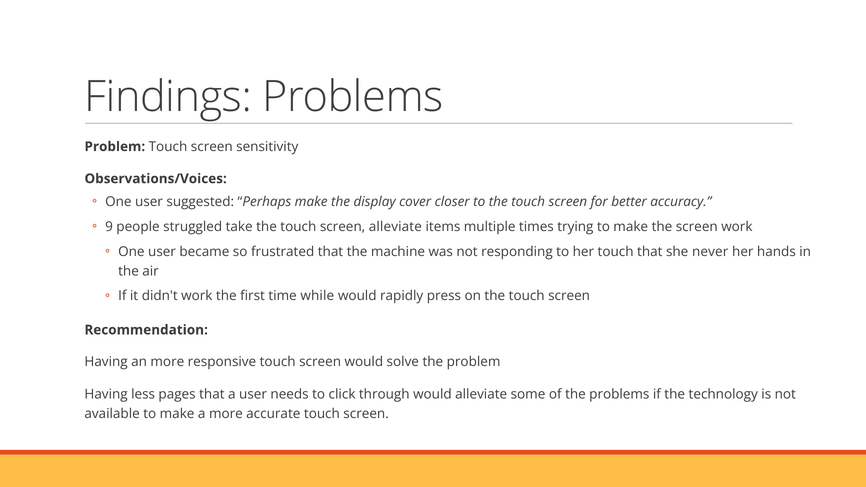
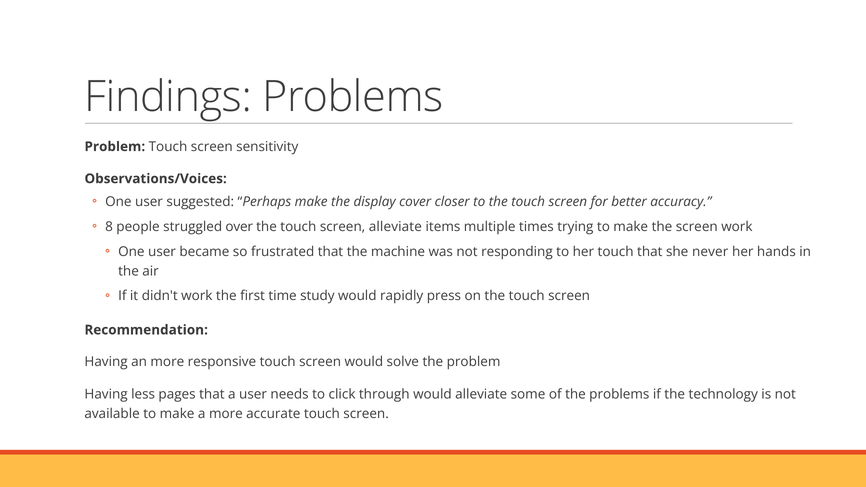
9: 9 -> 8 (109, 227)
take: take -> over (239, 227)
while: while -> study (317, 296)
